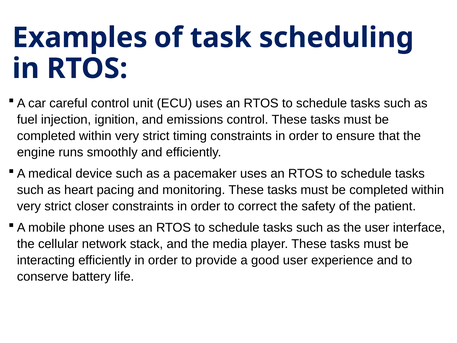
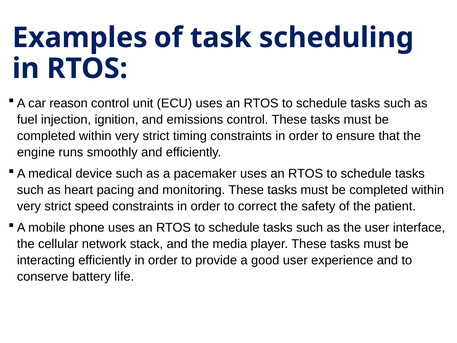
careful: careful -> reason (69, 103)
closer: closer -> speed (92, 206)
